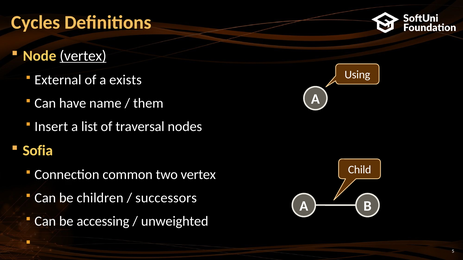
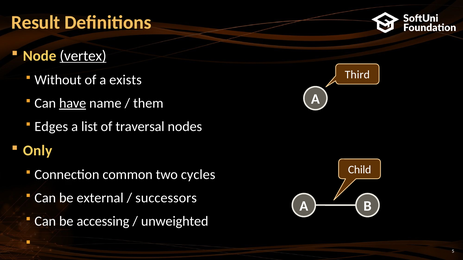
Cycles: Cycles -> Result (36, 22)
Using: Using -> Third (357, 75)
External: External -> Without (58, 80)
have underline: none -> present (73, 103)
Insert: Insert -> Edges (51, 127)
Sofia: Sofia -> Only (38, 151)
two vertex: vertex -> cycles (198, 175)
children: children -> external (100, 198)
